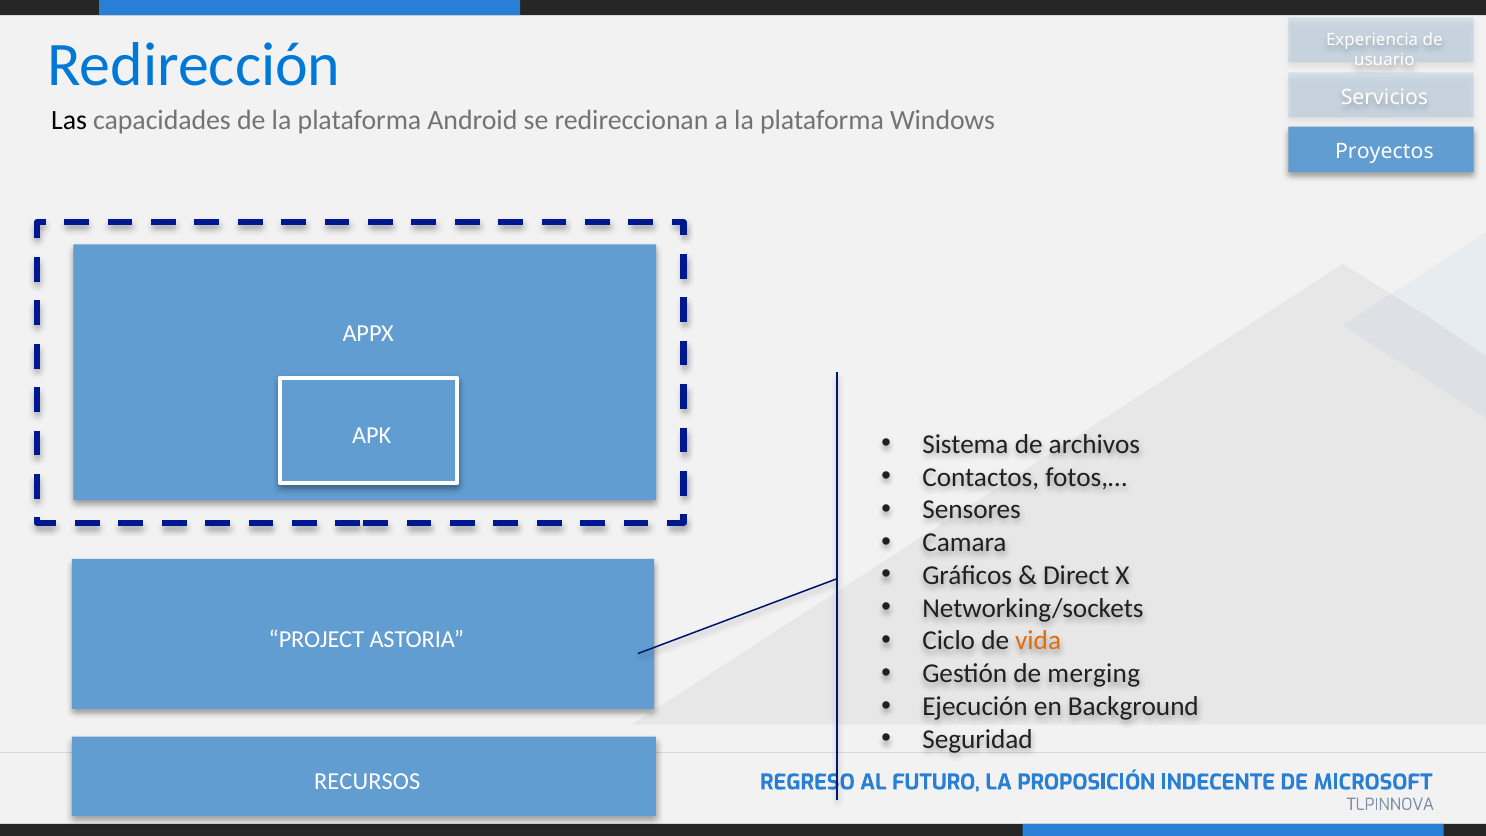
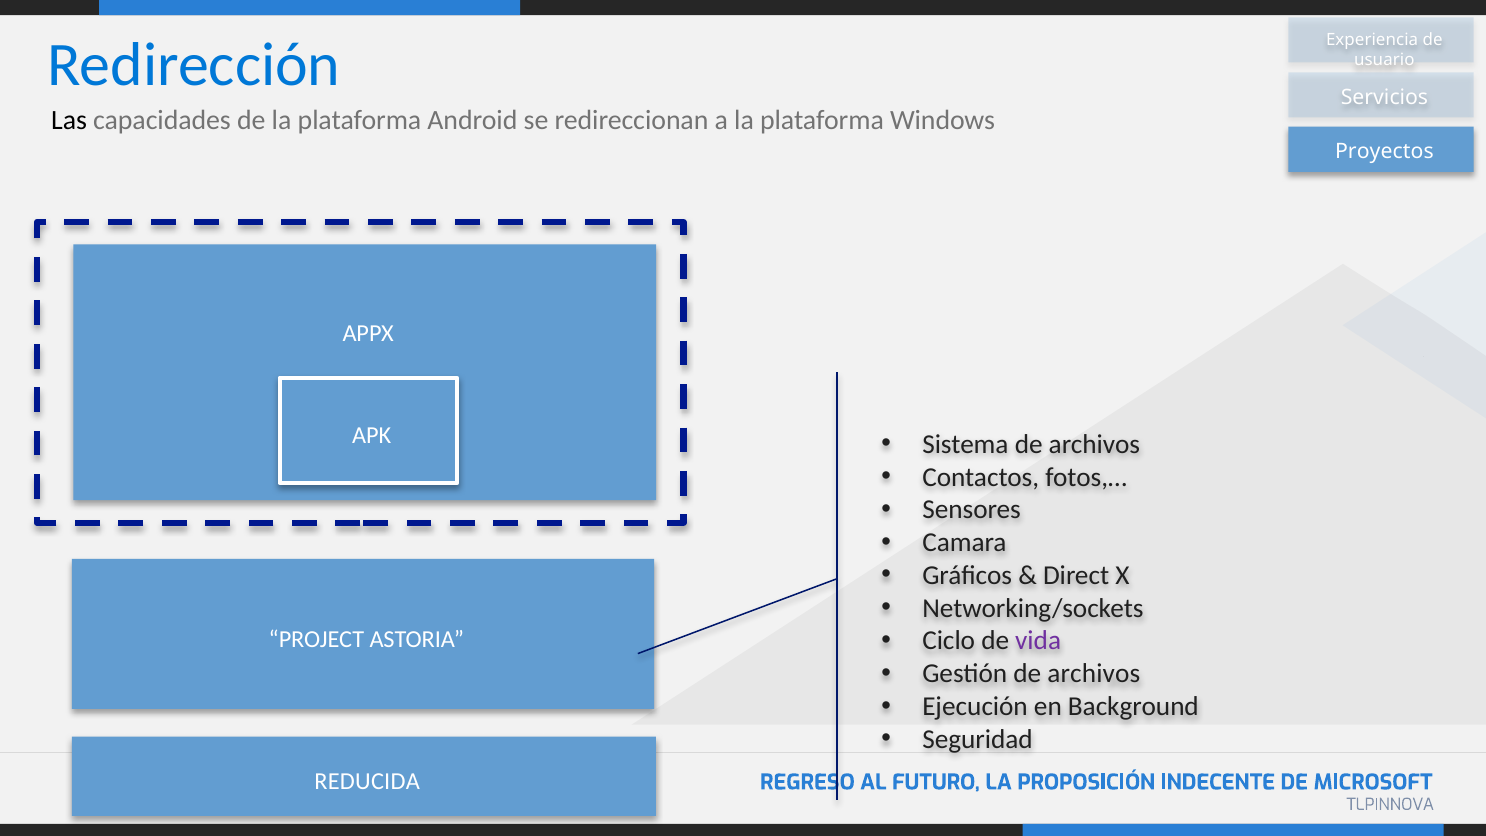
vida colour: orange -> purple (1038, 641)
Gestión de merging: merging -> archivos (1094, 674)
RECURSOS: RECURSOS -> REDUCIDA (367, 781)
